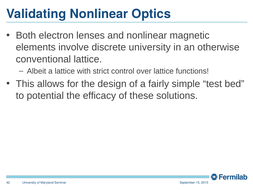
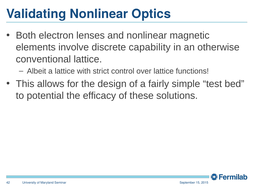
discrete university: university -> capability (150, 47)
